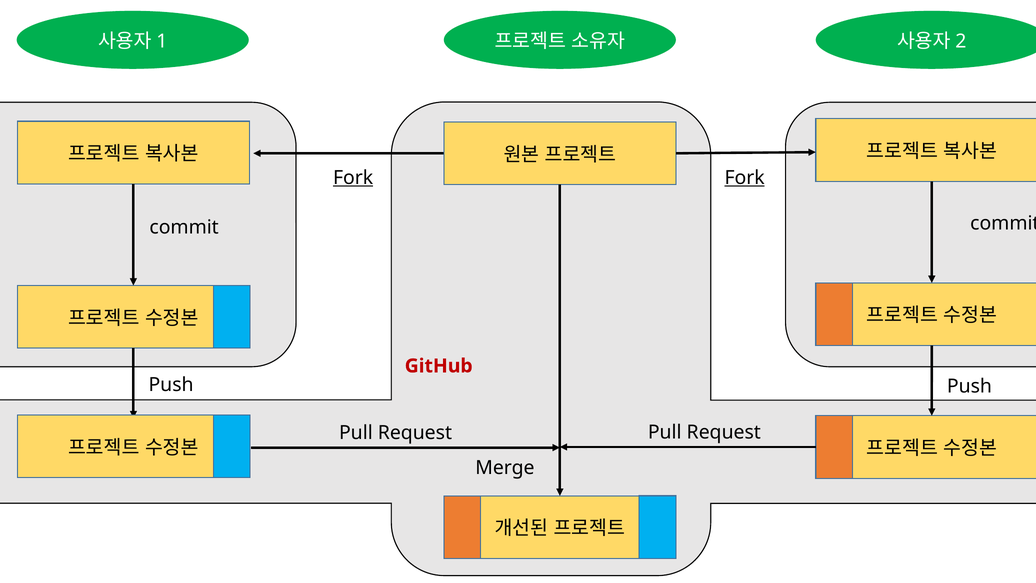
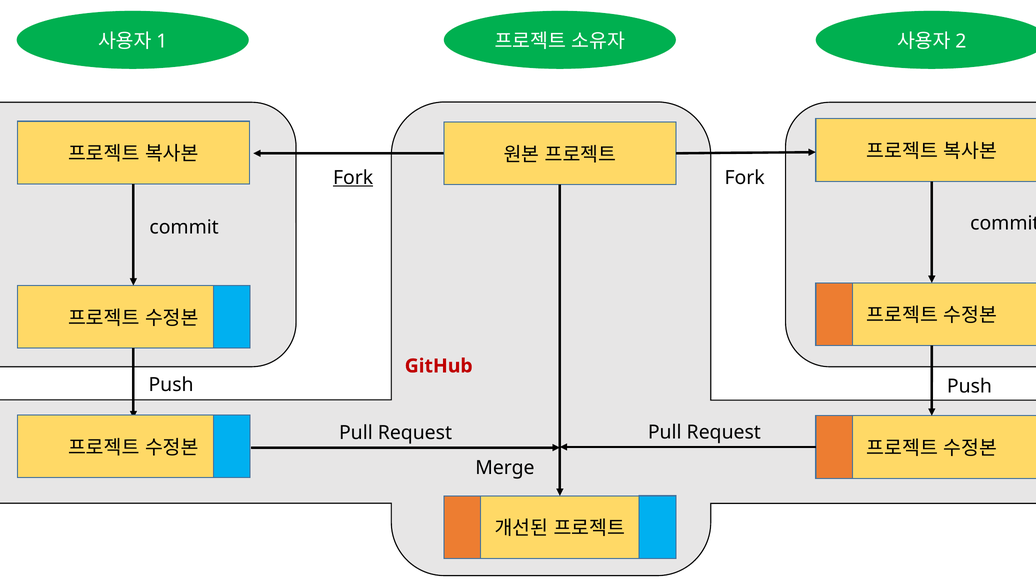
Fork underline: present -> none (745, 178)
